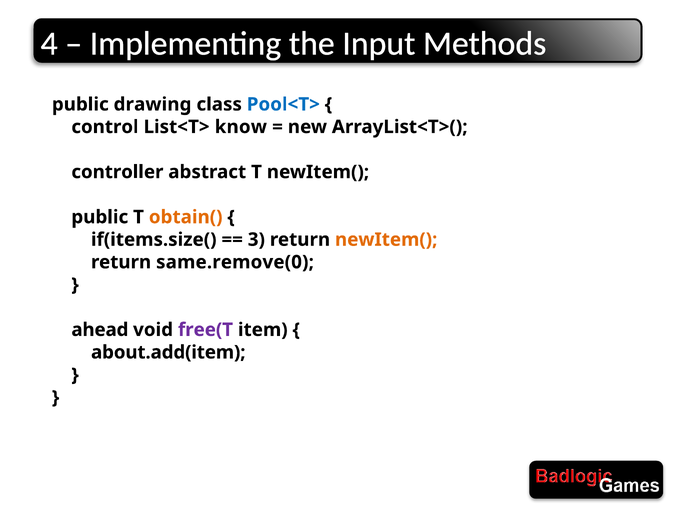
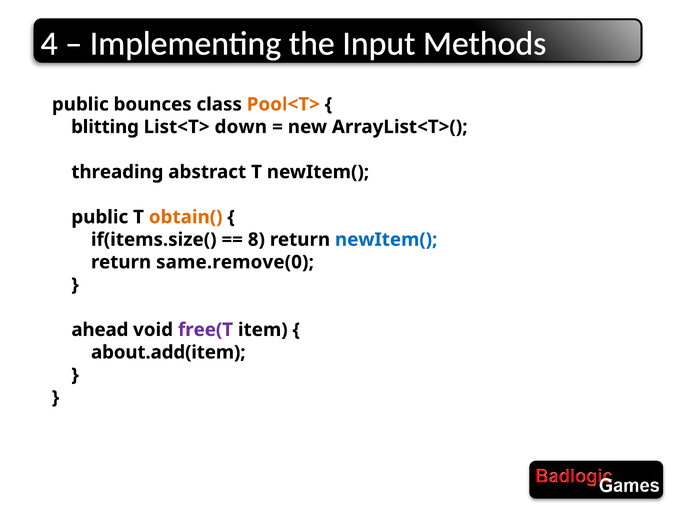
drawing: drawing -> bounces (153, 104)
Pool<T> colour: blue -> orange (283, 104)
control: control -> blitting (105, 127)
know: know -> down (241, 127)
controller: controller -> threading (117, 172)
3: 3 -> 8 (256, 240)
newItem( colour: orange -> blue (386, 240)
